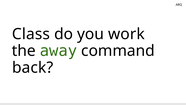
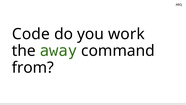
Class: Class -> Code (31, 34)
back: back -> from (33, 67)
